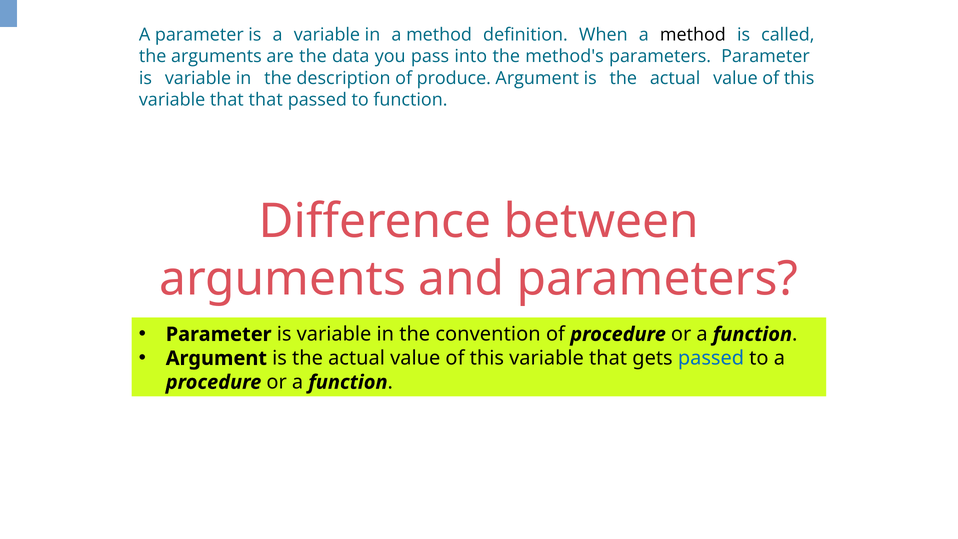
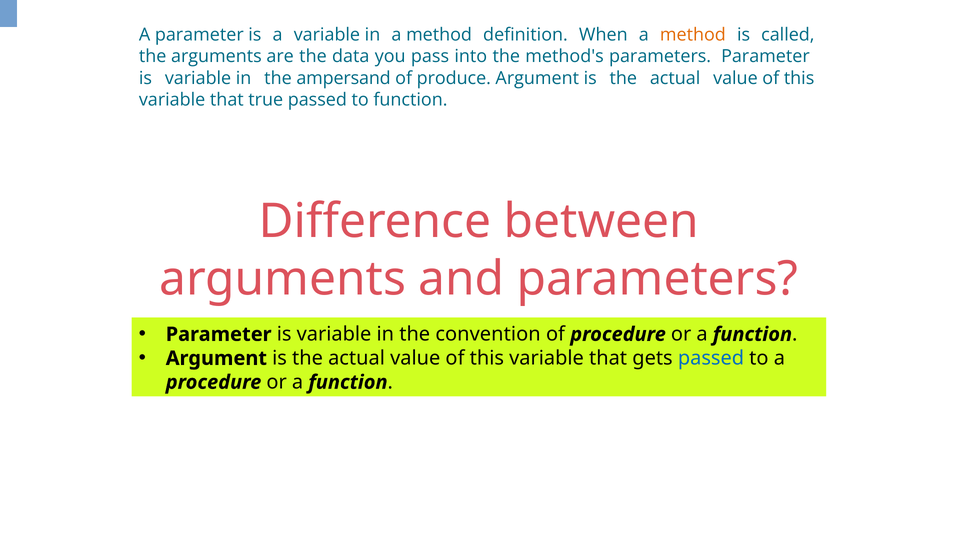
method colour: black -> orange (693, 35)
description: description -> ampersand (344, 78)
that that: that -> true (266, 100)
